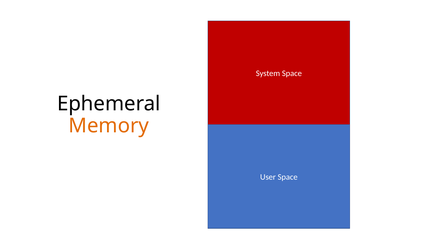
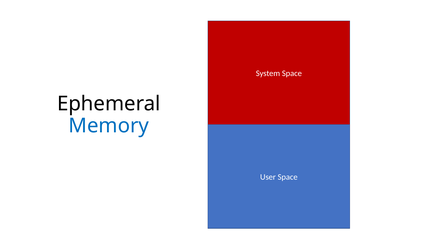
Memory colour: orange -> blue (109, 126)
